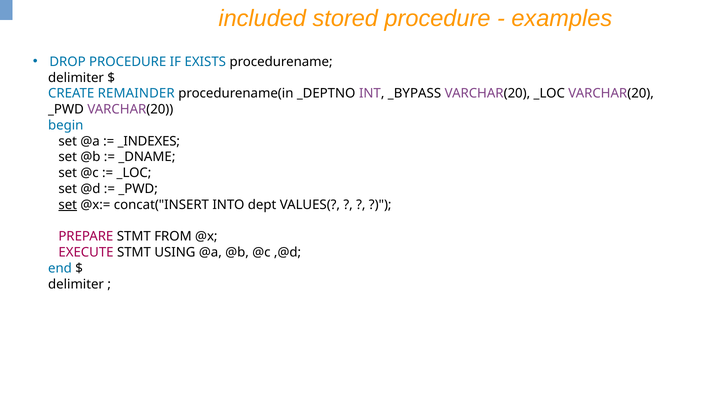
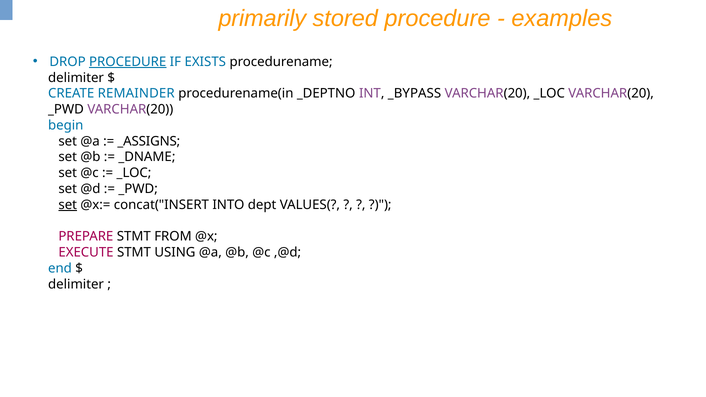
included: included -> primarily (262, 18)
PROCEDURE underline: none -> present (128, 62)
_INDEXES: _INDEXES -> _ASSIGNS (149, 141)
